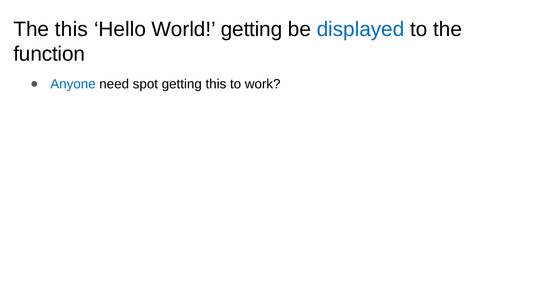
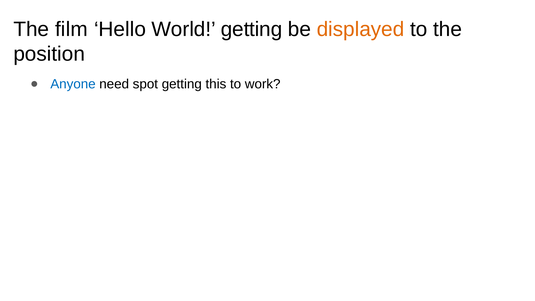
The this: this -> film (71, 29)
displayed colour: blue -> orange (361, 29)
function: function -> position (49, 54)
